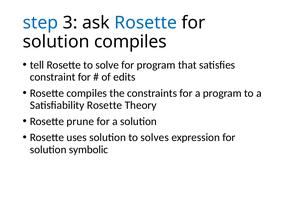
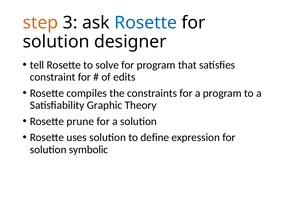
step colour: blue -> orange (40, 23)
solution compiles: compiles -> designer (130, 42)
Satisfiability Rosette: Rosette -> Graphic (105, 105)
solves: solves -> define (155, 137)
